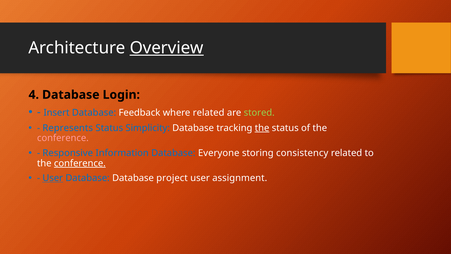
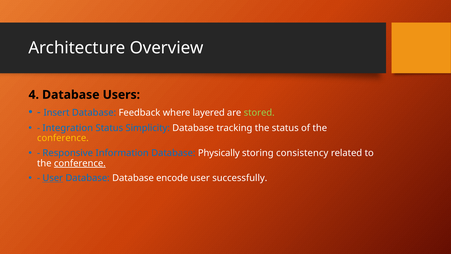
Overview underline: present -> none (167, 48)
Login: Login -> Users (121, 95)
where related: related -> layered (209, 113)
Represents: Represents -> Integration (68, 128)
the underline: present -> none (262, 128)
conference colour: pink -> yellow (63, 138)
Everyone: Everyone -> Physically (219, 153)
project: project -> encode (172, 178)
assignment: assignment -> successfully (240, 178)
